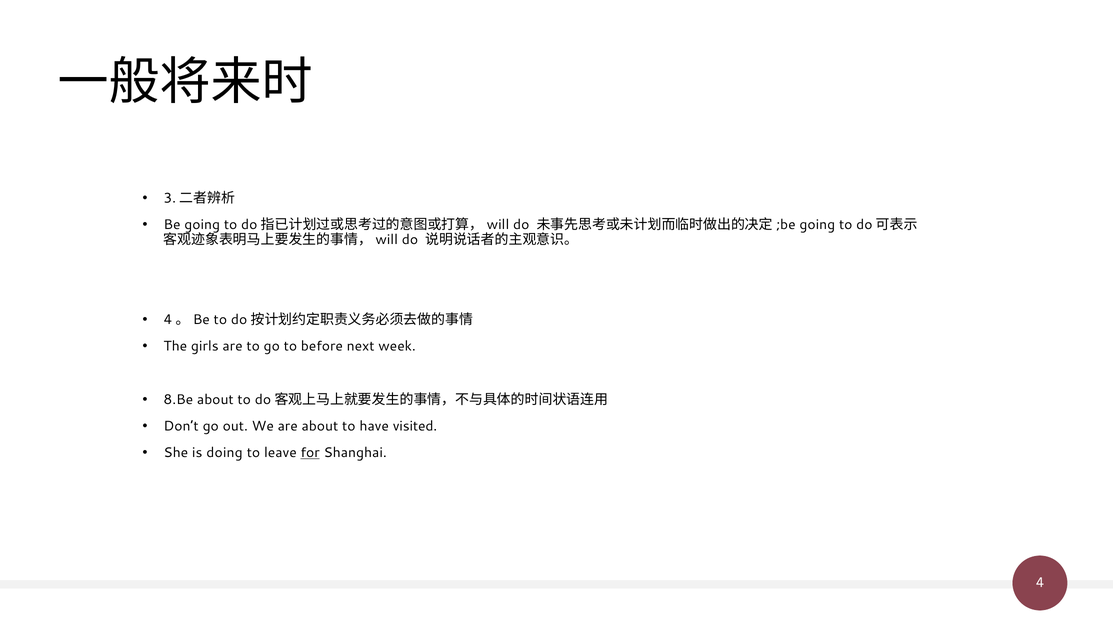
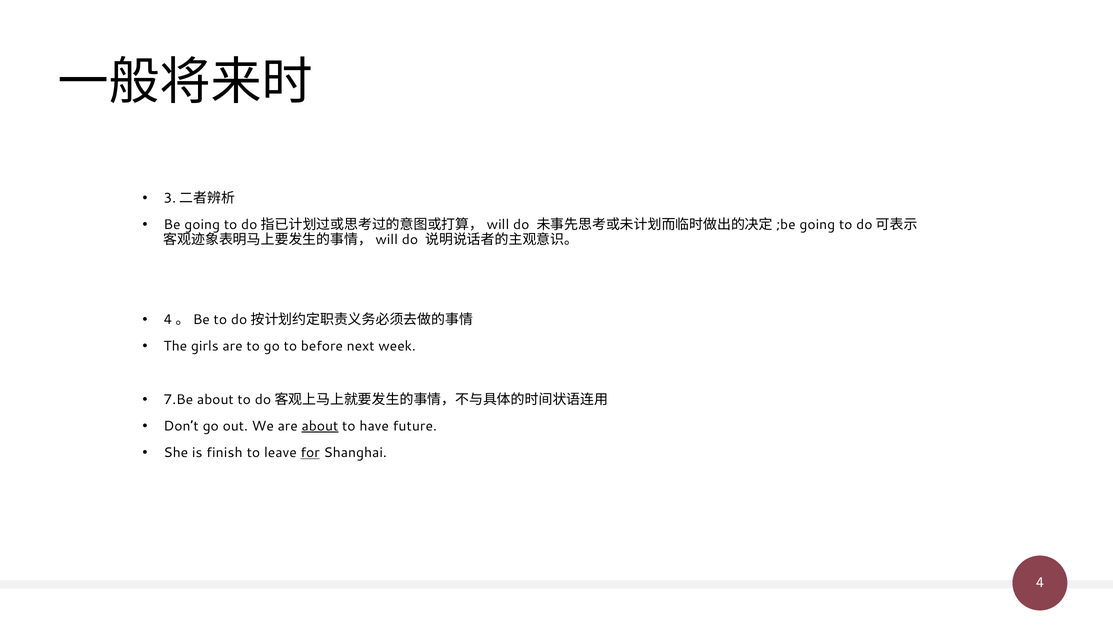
8.Be: 8.Be -> 7.Be (178, 400)
about underline: none -> present (320, 426)
visited: visited -> future (415, 426)
doing: doing -> finish (225, 453)
